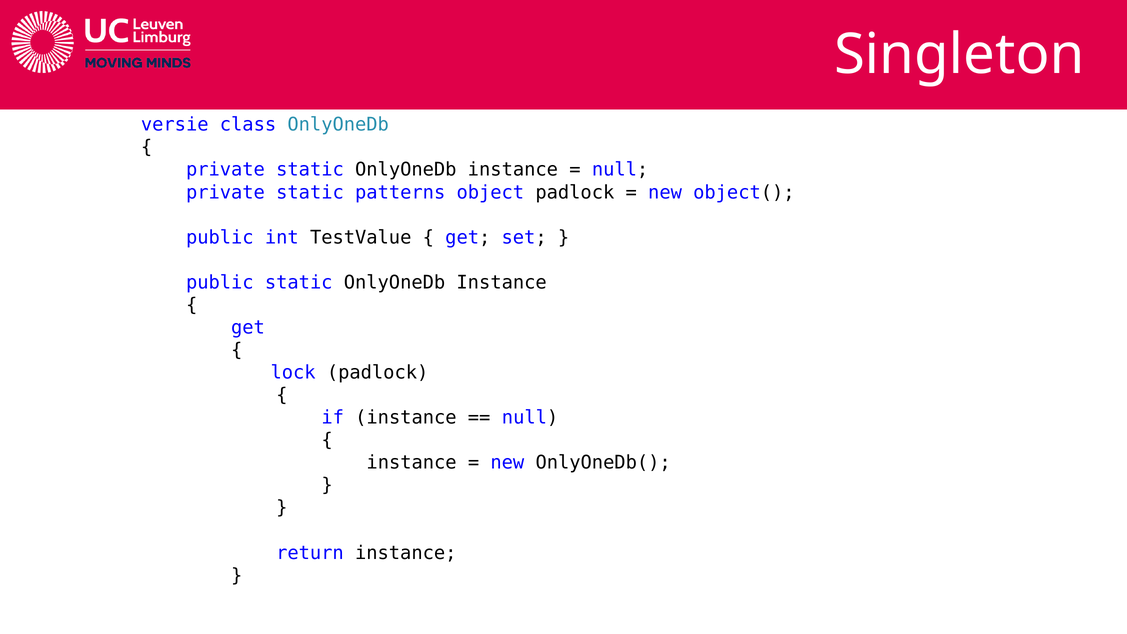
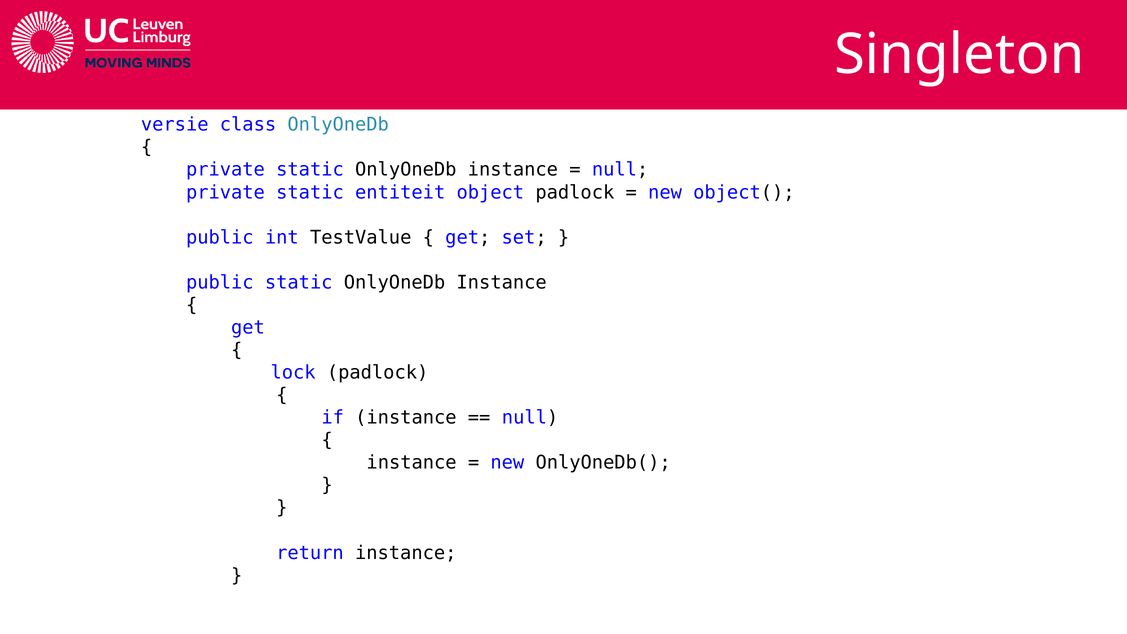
patterns: patterns -> entiteit (400, 192)
